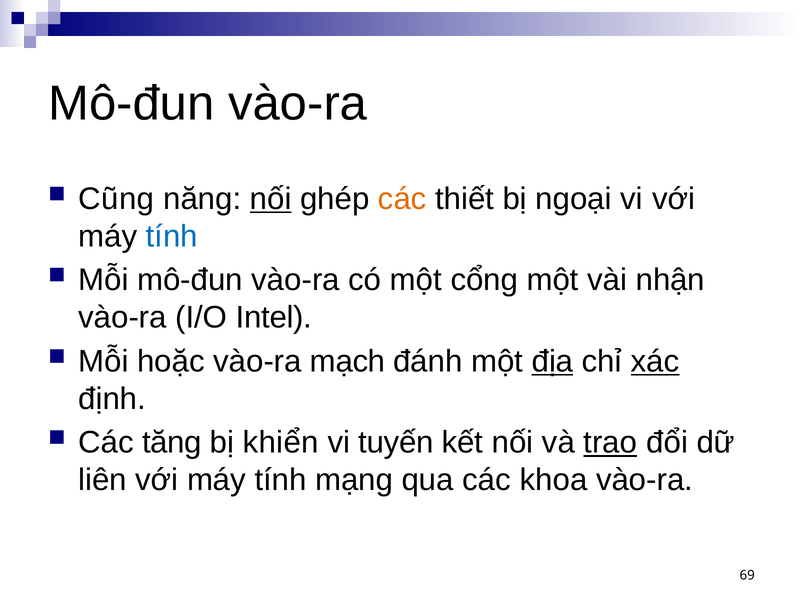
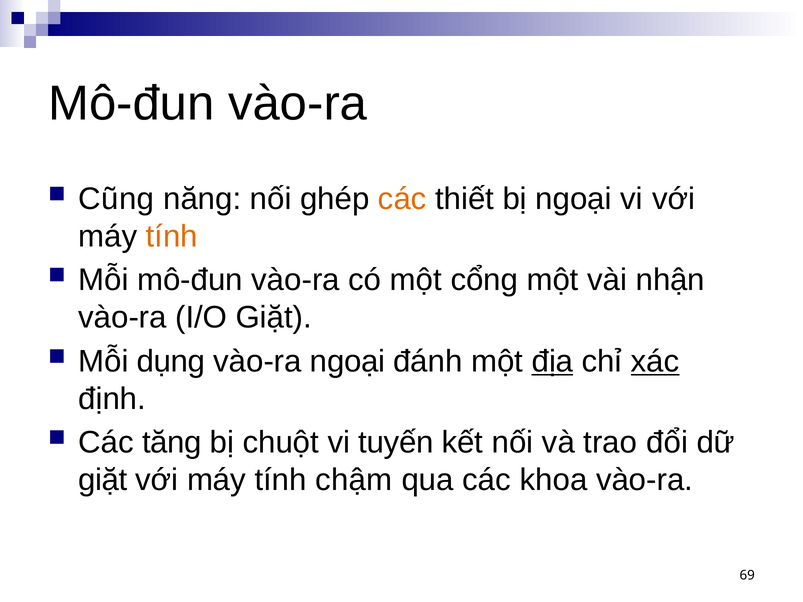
nối underline: present -> none (271, 199)
tính colour: blue -> orange (172, 236)
I/O Intel: Intel -> Giặt (274, 318)
hoặc: hoặc -> dụng (171, 361)
vào-ra mạch: mạch -> ngoại (348, 361)
khiển: khiển -> chuột (281, 443)
trao underline: present -> none (610, 443)
liên: liên -> giặt (103, 480)
mạng: mạng -> chậm (354, 480)
